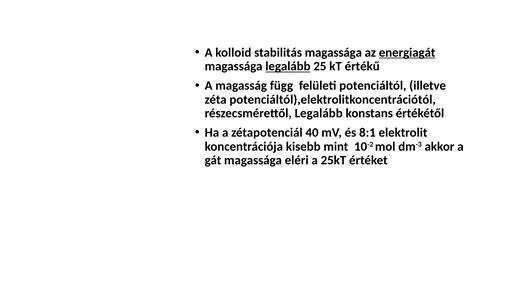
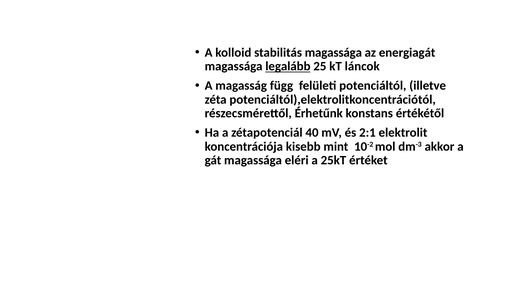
energiagát underline: present -> none (407, 53)
értékű: értékű -> láncok (362, 66)
részecsmérettől Legalább: Legalább -> Érhetűnk (319, 113)
8:1: 8:1 -> 2:1 (367, 133)
